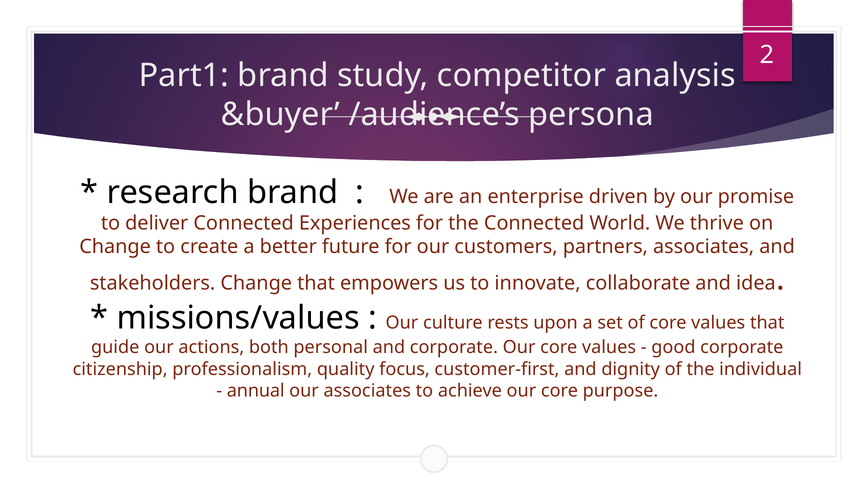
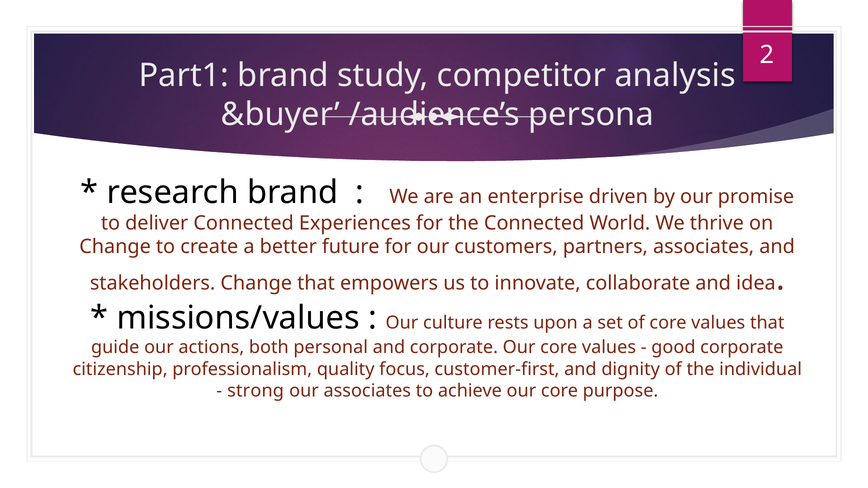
annual: annual -> strong (256, 391)
